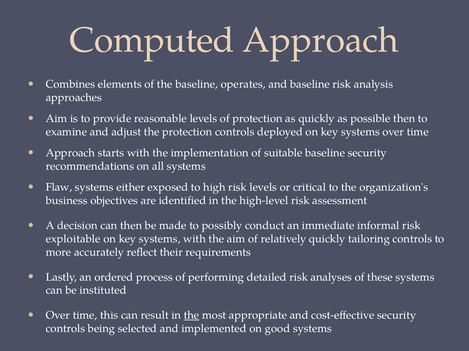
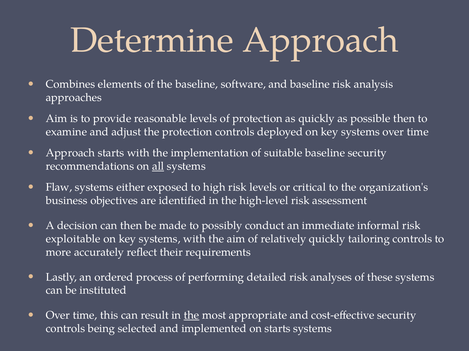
Computed: Computed -> Determine (152, 40)
operates: operates -> software (243, 85)
all underline: none -> present (158, 167)
on good: good -> starts (278, 329)
